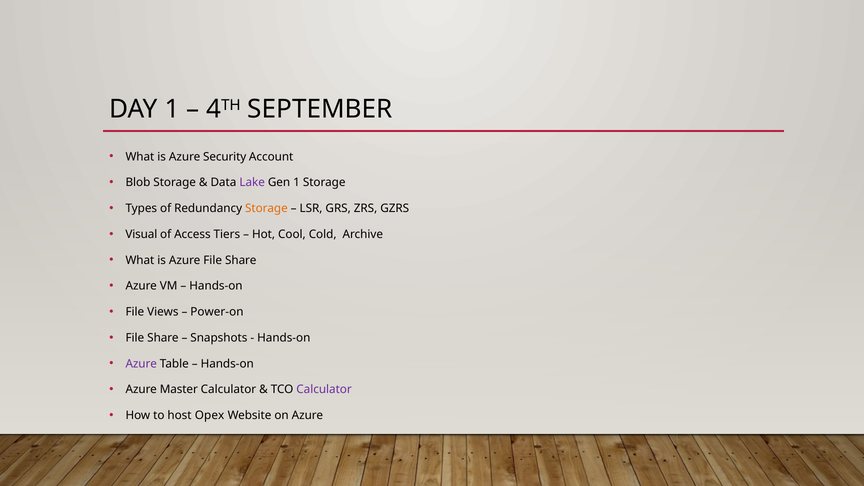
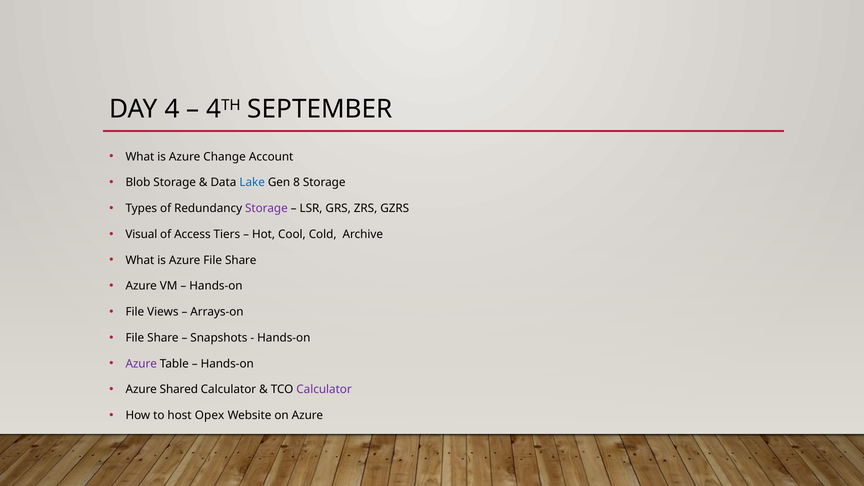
DAY 1: 1 -> 4 (172, 109)
Security: Security -> Change (225, 157)
Lake colour: purple -> blue (252, 183)
Gen 1: 1 -> 8 (297, 183)
Storage colour: orange -> purple (266, 208)
Power-on: Power-on -> Arrays-on (217, 312)
Master: Master -> Shared (179, 390)
